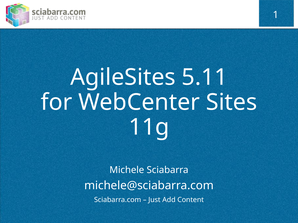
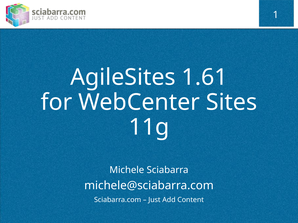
5.11: 5.11 -> 1.61 (205, 77)
